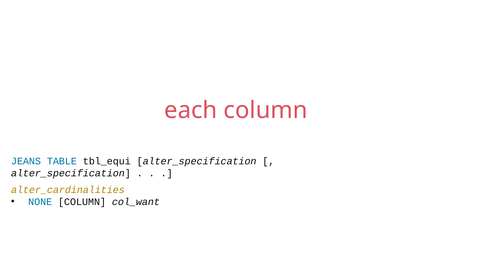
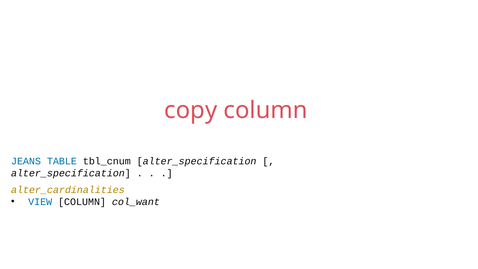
each: each -> copy (191, 110)
tbl_equi: tbl_equi -> tbl_cnum (107, 161)
NONE: NONE -> VIEW (40, 202)
